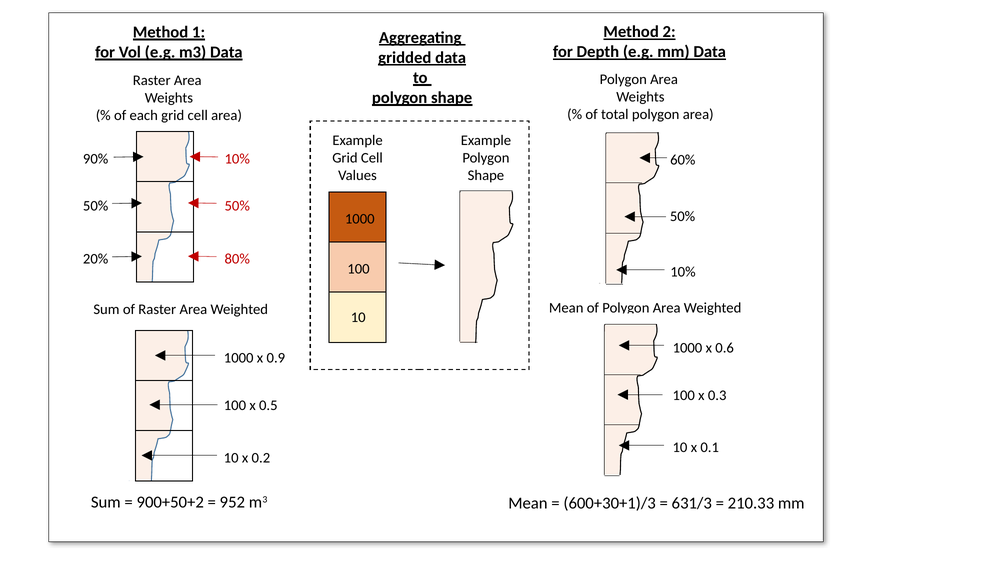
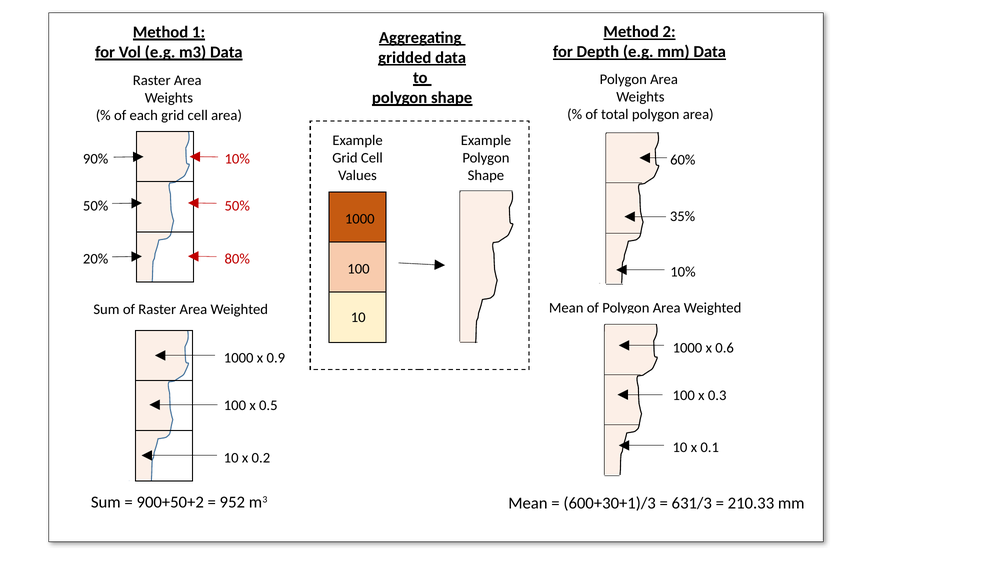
50%: 50% -> 35% (683, 216)
